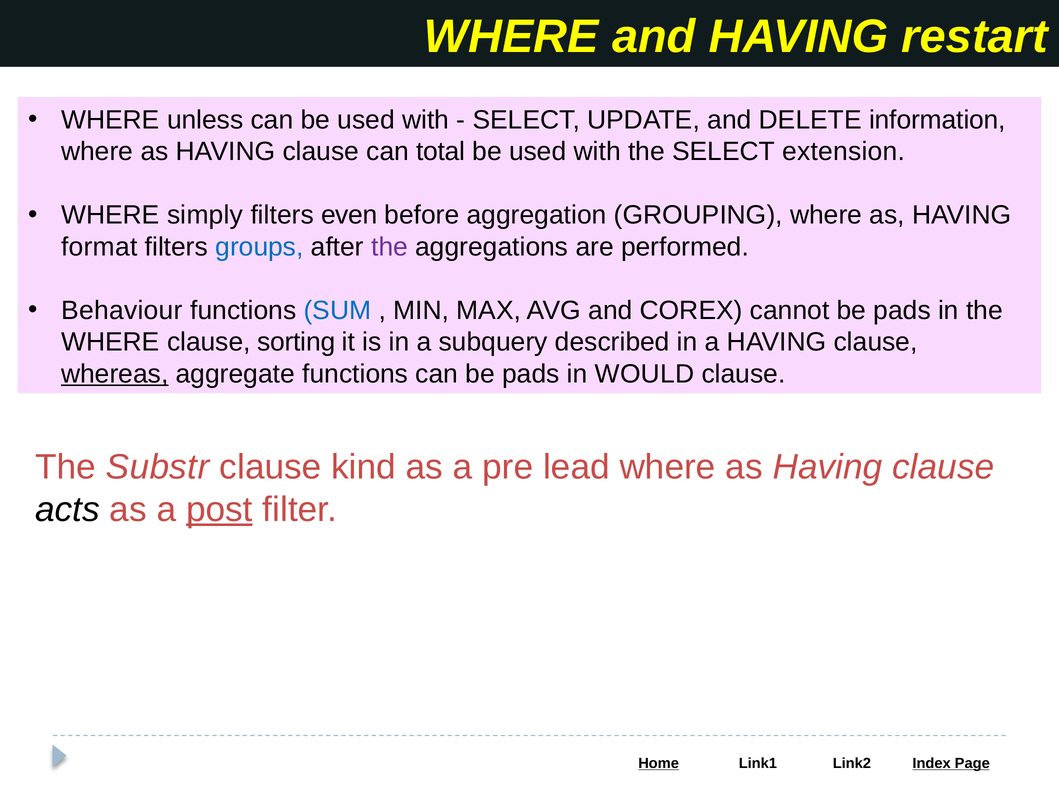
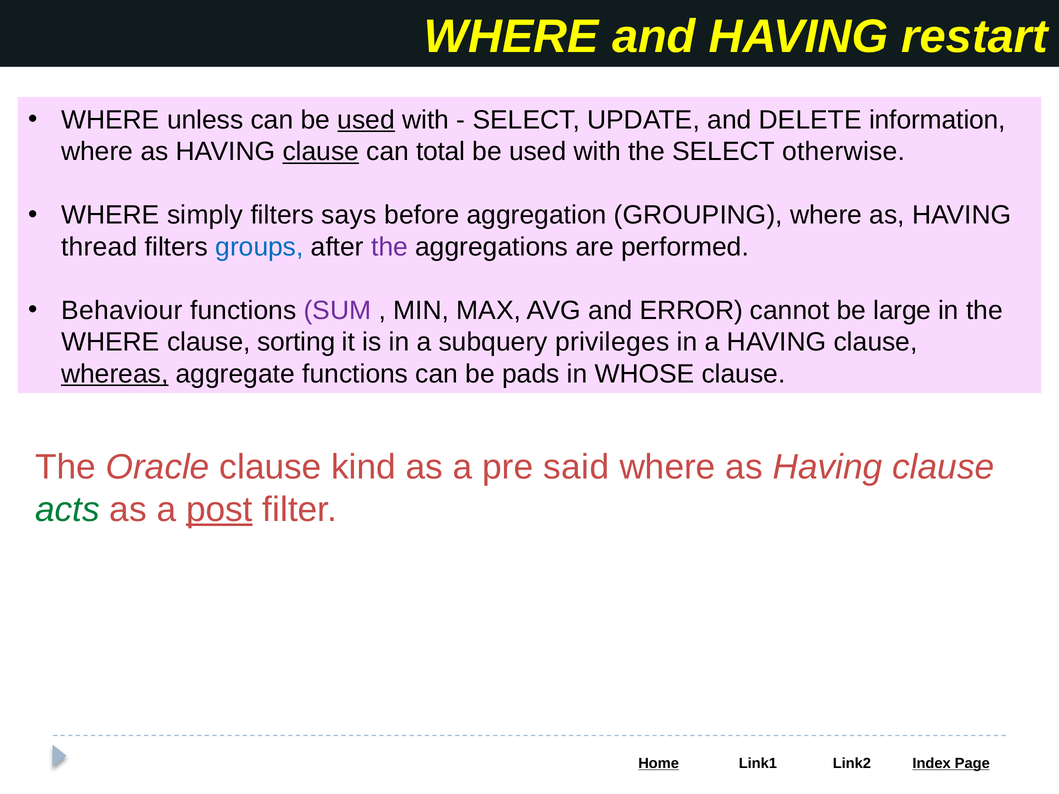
used underline: none -> present (366, 120)
clause underline: none -> present (321, 152)
extension: extension -> otherwise (844, 152)
even: even -> says (349, 215)
format: format -> thread (99, 247)
SUM colour: blue -> purple (337, 311)
COREX: COREX -> ERROR (691, 311)
cannot be pads: pads -> large (902, 311)
described: described -> privileges (612, 342)
WOULD: WOULD -> WHOSE (645, 374)
Substr: Substr -> Oracle (158, 467)
lead: lead -> said (576, 467)
acts colour: black -> green (68, 510)
